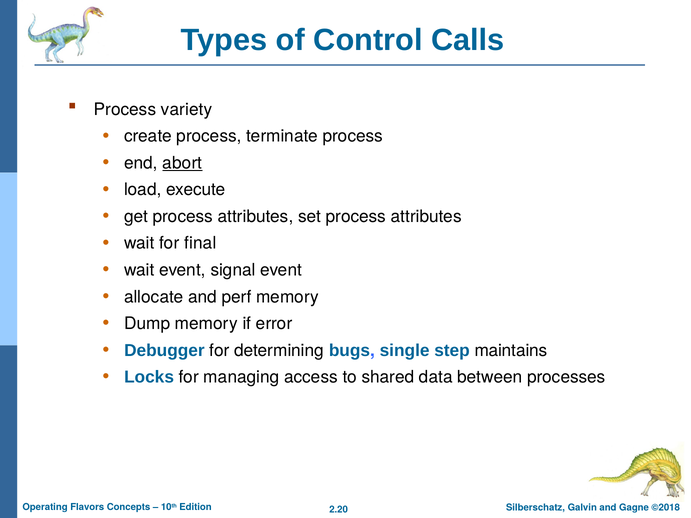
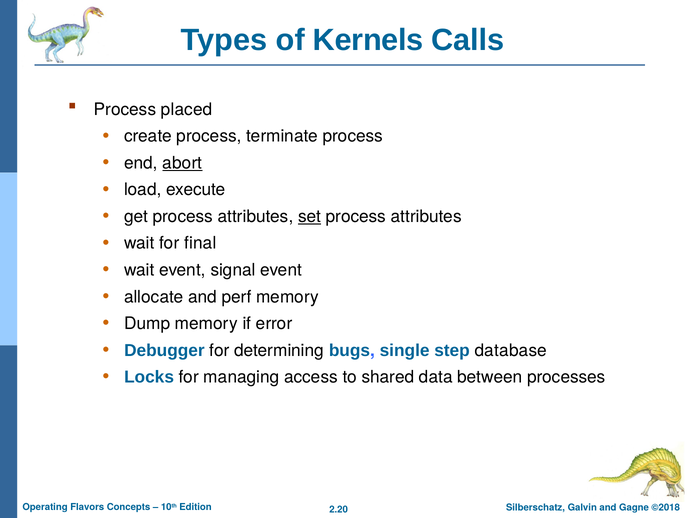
Control: Control -> Kernels (368, 40)
variety: variety -> placed (187, 110)
set underline: none -> present (310, 217)
maintains: maintains -> database (511, 350)
